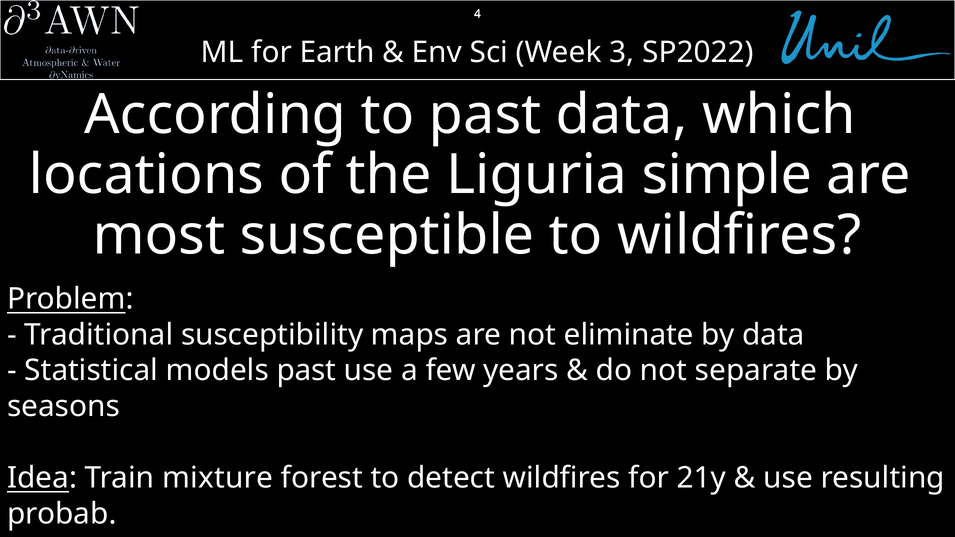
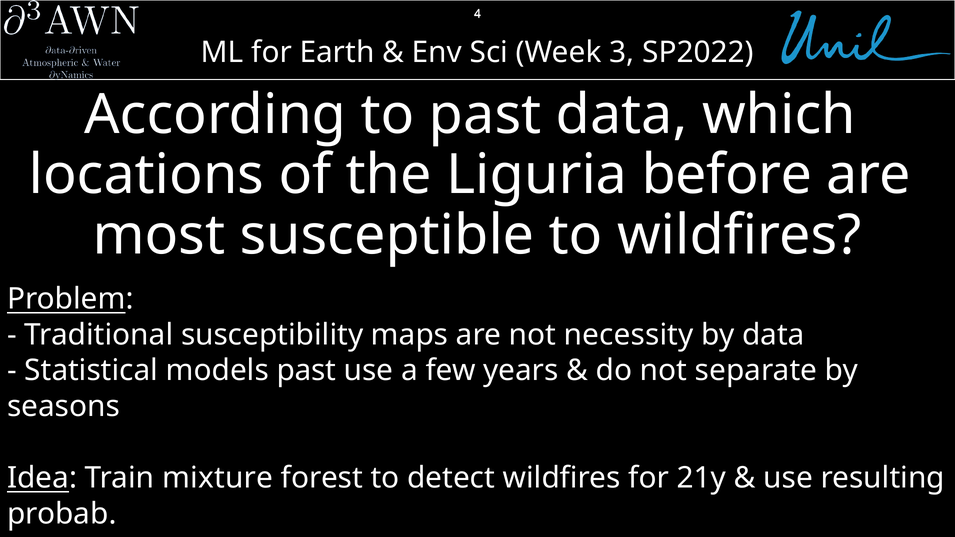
simple: simple -> before (727, 175)
eliminate: eliminate -> necessity (629, 335)
